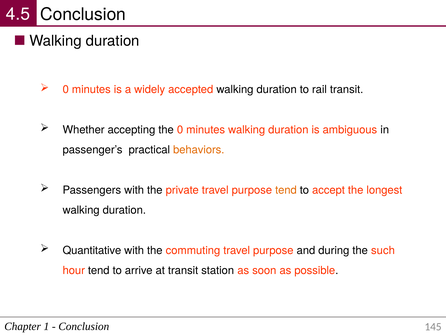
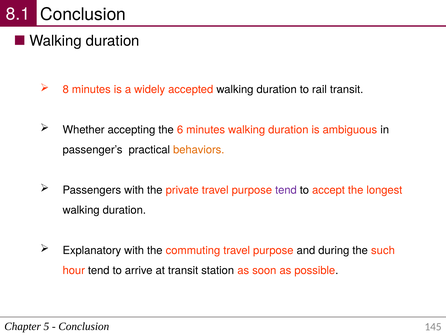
4.5: 4.5 -> 8.1 (18, 14)
0: 0 -> 8 (66, 89)
the 0: 0 -> 6 (180, 130)
tend colour: orange -> purple (286, 190)
Quantitative: Quantitative -> Explanatory (92, 250)
1: 1 -> 5 (46, 326)
